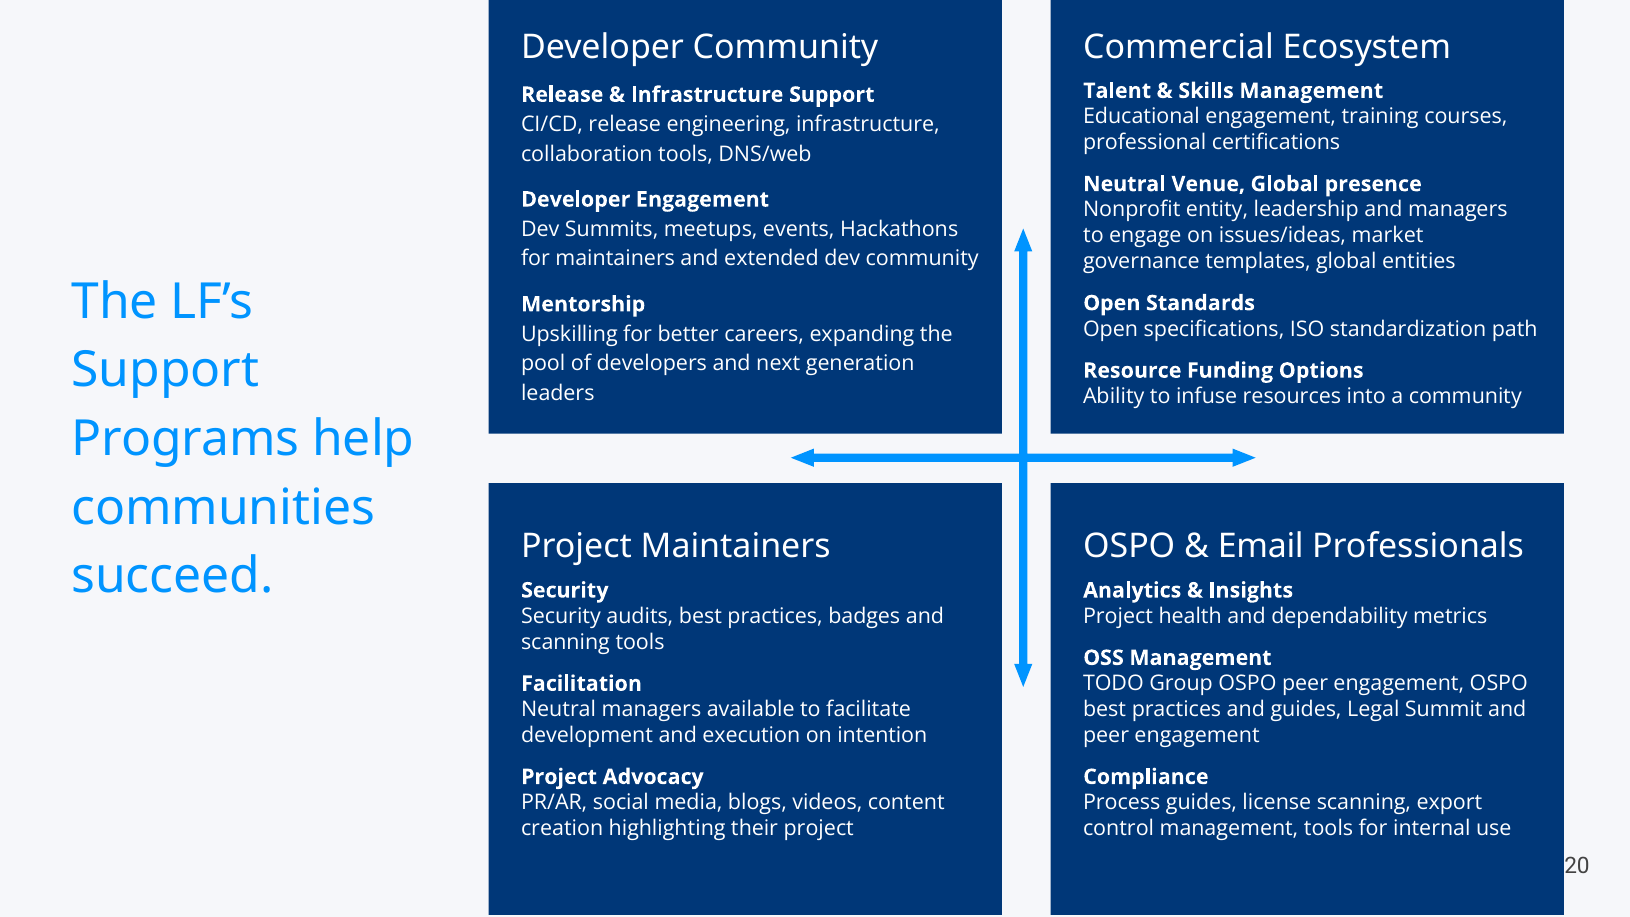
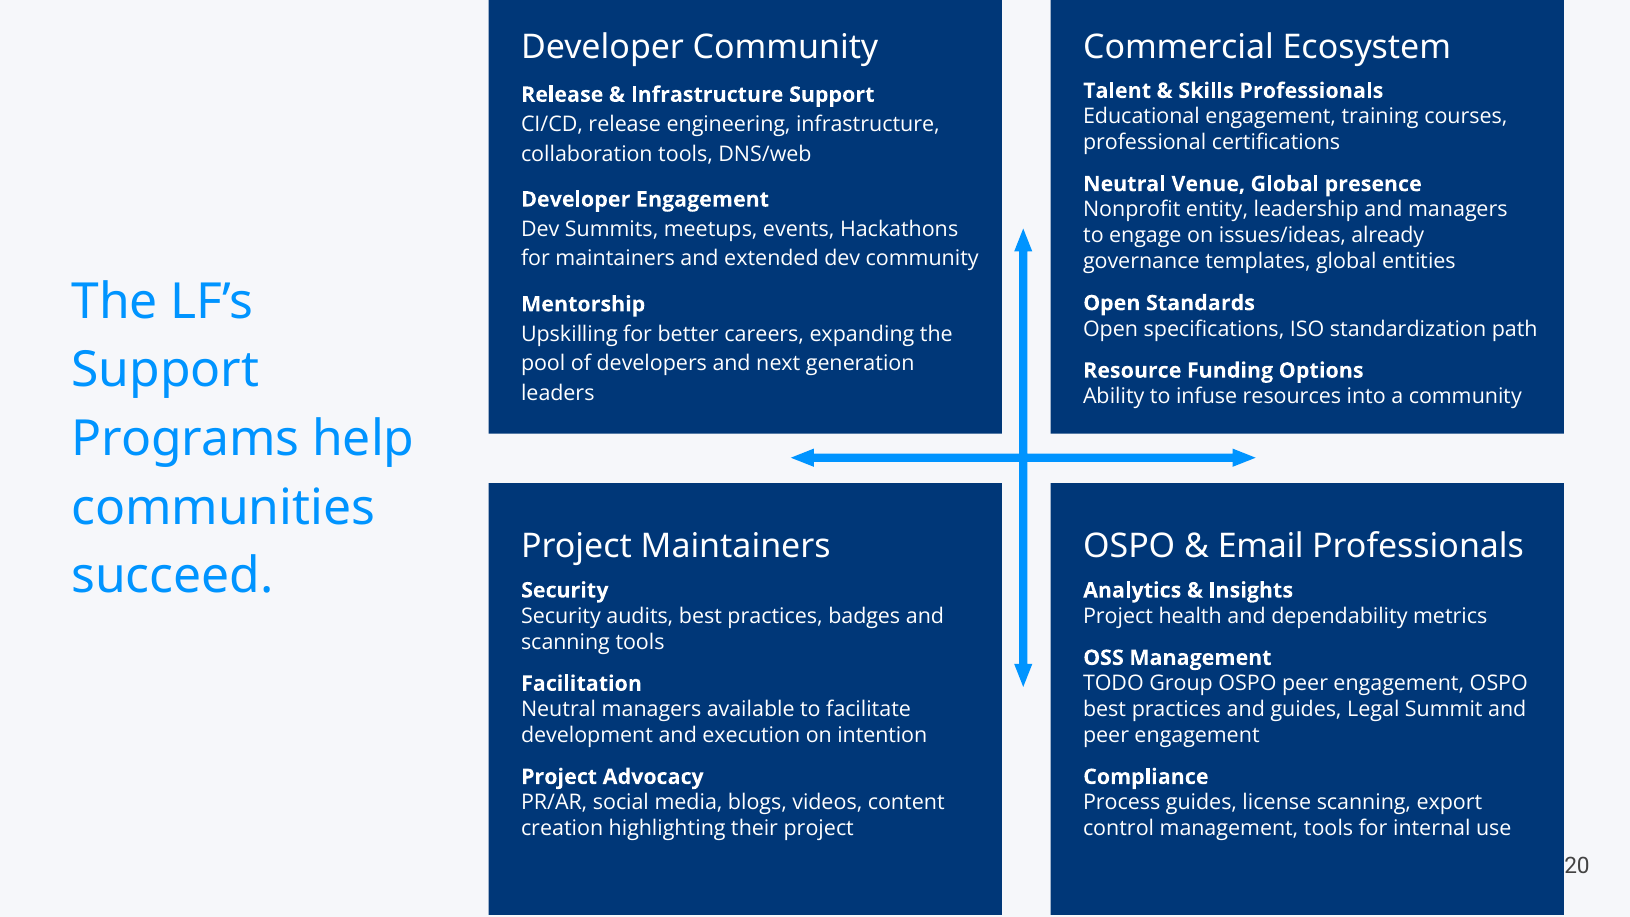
Skills Management: Management -> Professionals (1311, 91)
market: market -> already (1388, 236)
